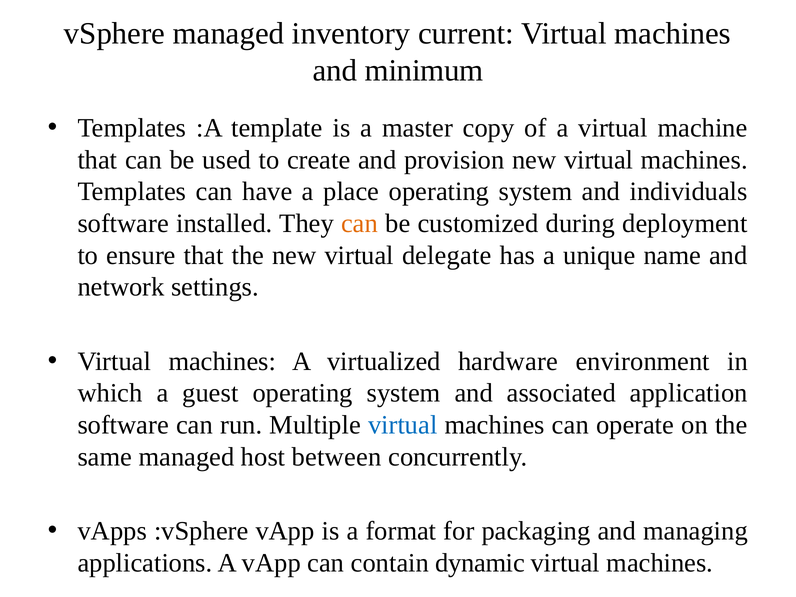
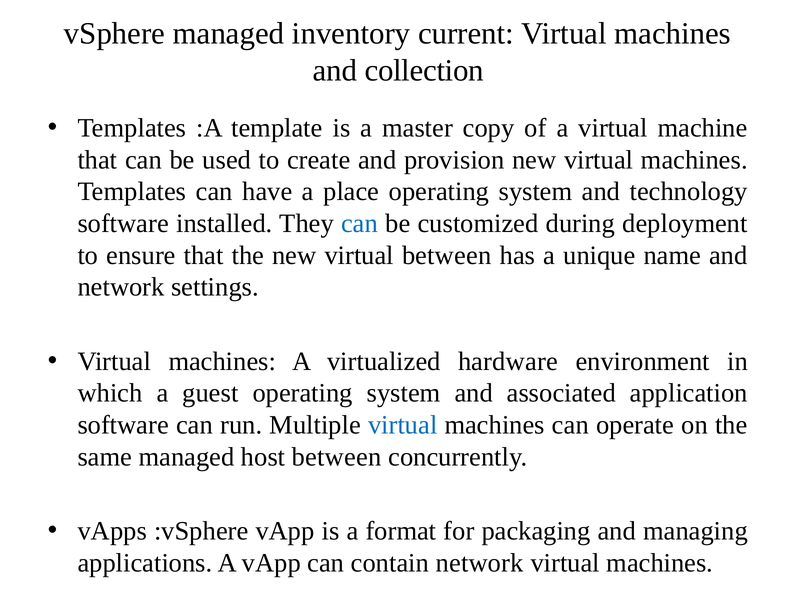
minimum: minimum -> collection (424, 70)
individuals: individuals -> technology (689, 192)
can colour: orange -> blue (360, 223)
virtual delegate: delegate -> between (447, 255)
contain dynamic: dynamic -> network (480, 563)
